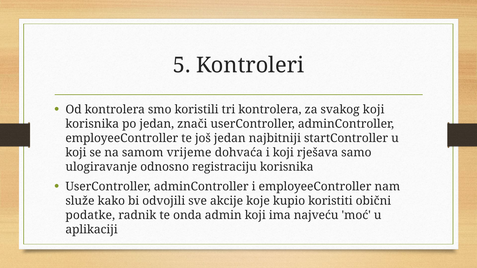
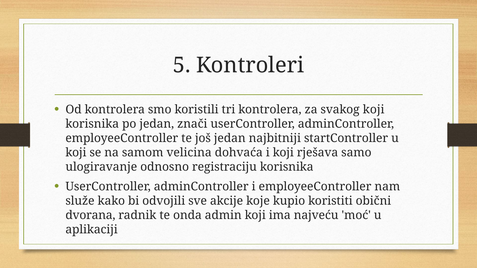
vrijeme: vrijeme -> velicina (189, 153)
podatke: podatke -> dvorana (90, 215)
